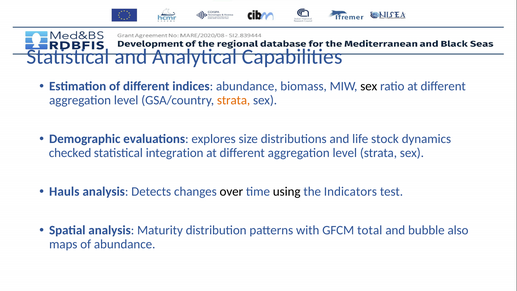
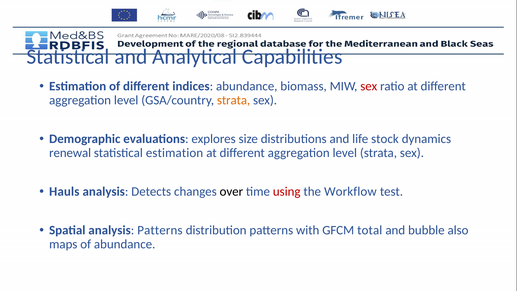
sex colour: black -> red (369, 86)
checked: checked -> renewal (70, 153)
statistical integration: integration -> estimation (175, 153)
using colour: black -> red (287, 192)
Indicators: Indicators -> Workflow (350, 192)
analysis Maturity: Maturity -> Patterns (160, 230)
